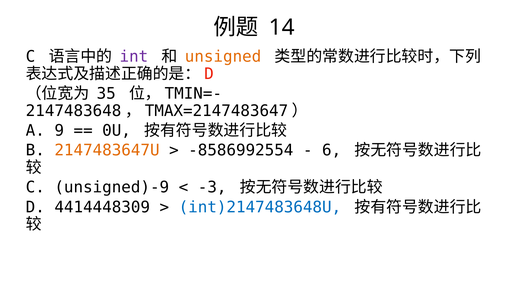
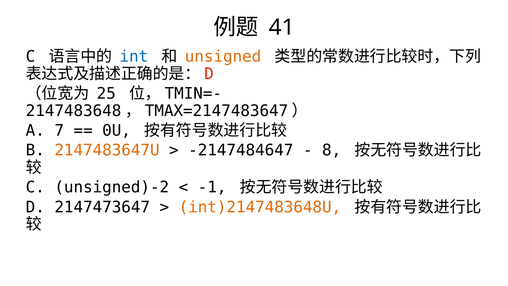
14: 14 -> 41 (282, 27)
int colour: purple -> blue (134, 57)
35: 35 -> 25 (106, 94)
9: 9 -> 7 (59, 130)
-8586992554: -8586992554 -> -2147484647 (241, 150)
6: 6 -> 8 (332, 150)
unsigned)-9: unsigned)-9 -> unsigned)-2 (112, 187)
-3: -3 -> -1 (212, 187)
4414448309: 4414448309 -> 2147473647 (102, 207)
int)2147483648U colour: blue -> orange (260, 207)
